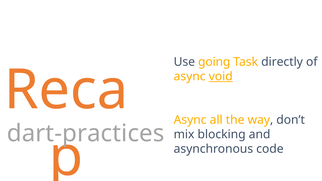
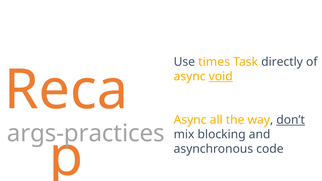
going: going -> times (214, 62)
don’t underline: none -> present (291, 120)
dart-practices: dart-practices -> args-practices (86, 134)
